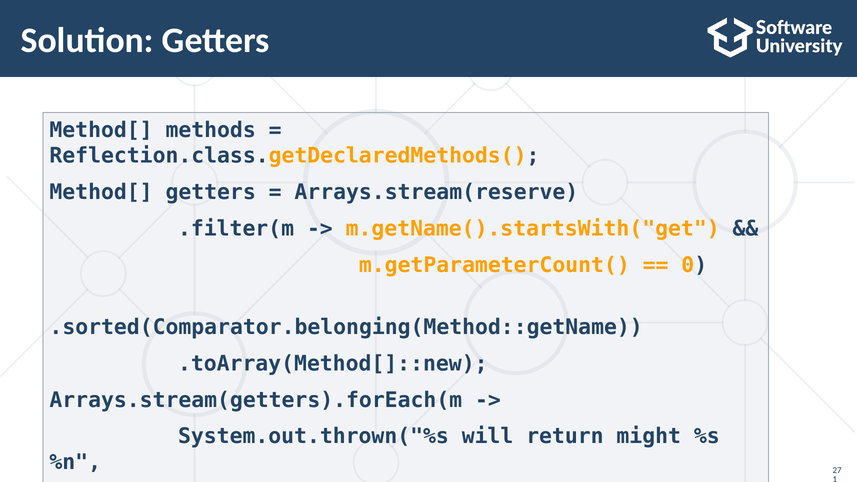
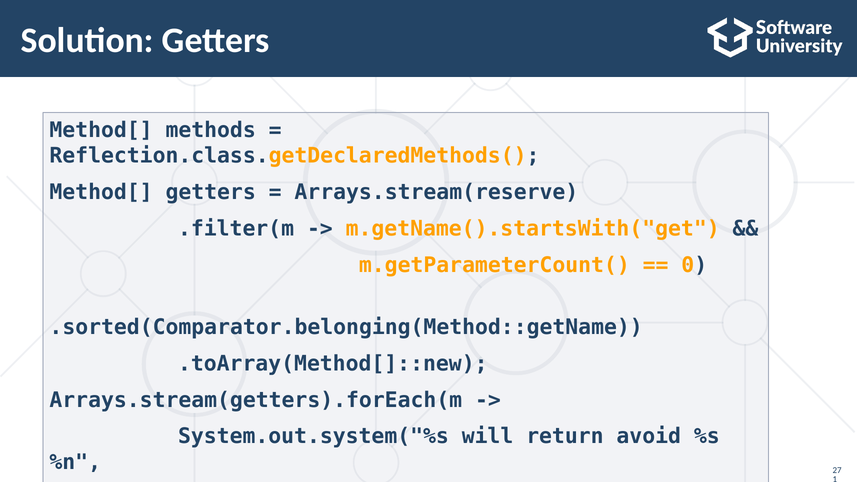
System.out.thrown("%s: System.out.thrown("%s -> System.out.system("%s (313, 436)
might: might -> avoid (649, 436)
